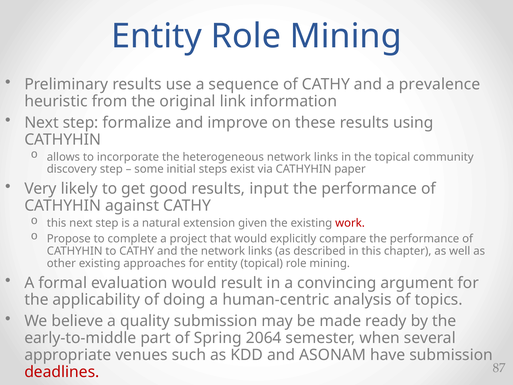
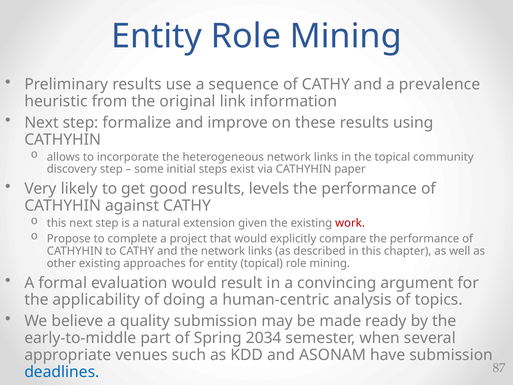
input: input -> levels (269, 189)
2064: 2064 -> 2034 (264, 338)
deadlines colour: red -> blue (62, 372)
